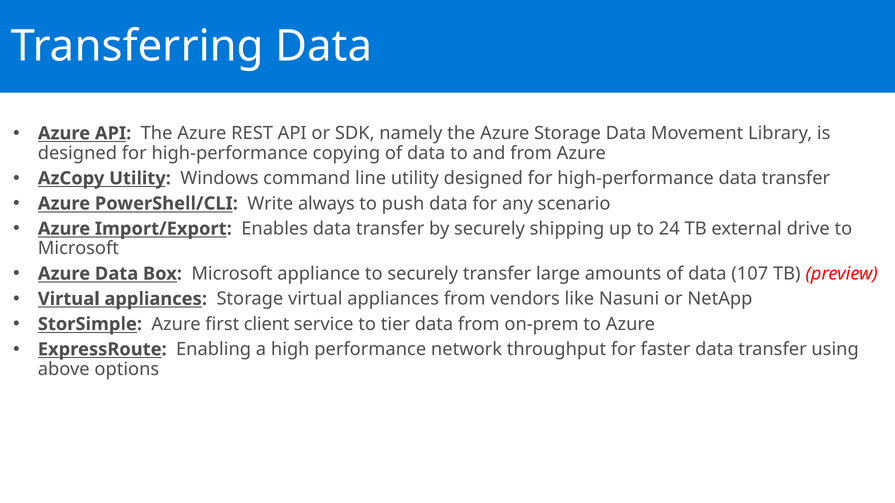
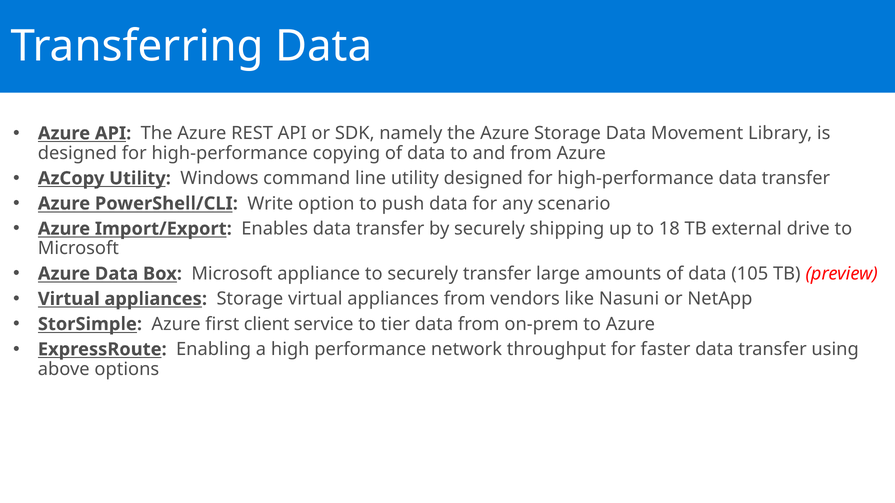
always: always -> option (326, 204)
24: 24 -> 18 (669, 229)
107: 107 -> 105 (750, 274)
